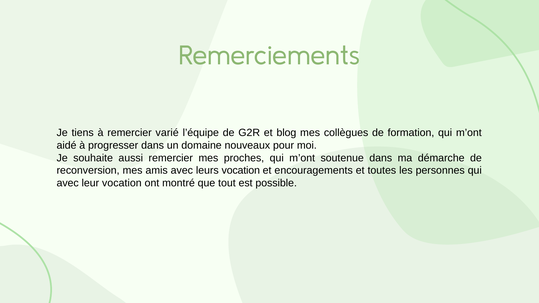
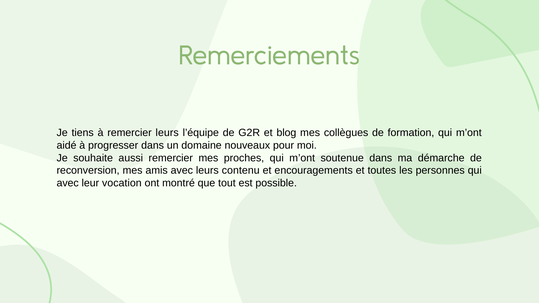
remercier varié: varié -> leurs (167, 133)
leurs vocation: vocation -> contenu (241, 171)
